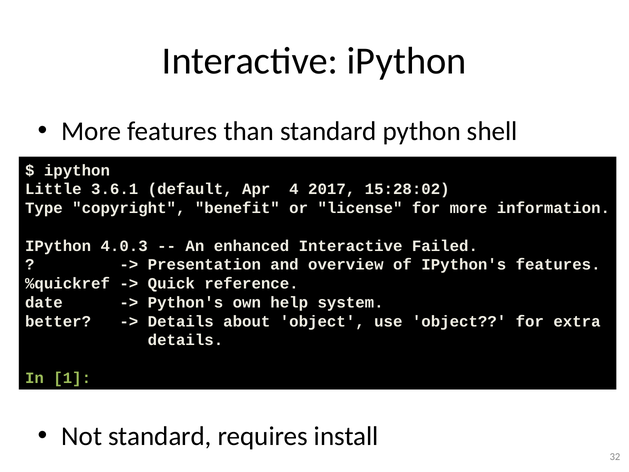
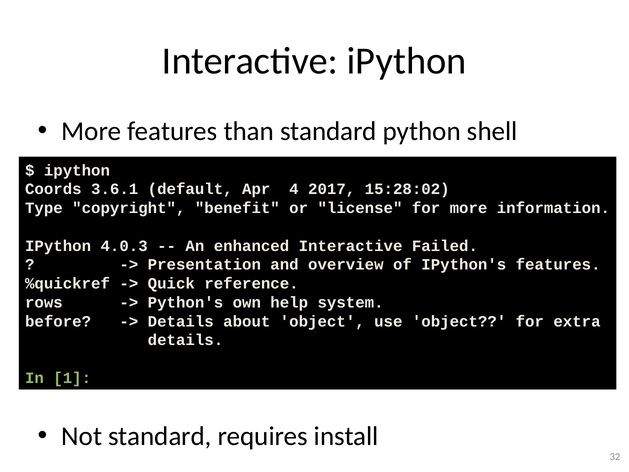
Little: Little -> Coords (53, 189)
date: date -> rows (44, 302)
better: better -> before (58, 321)
